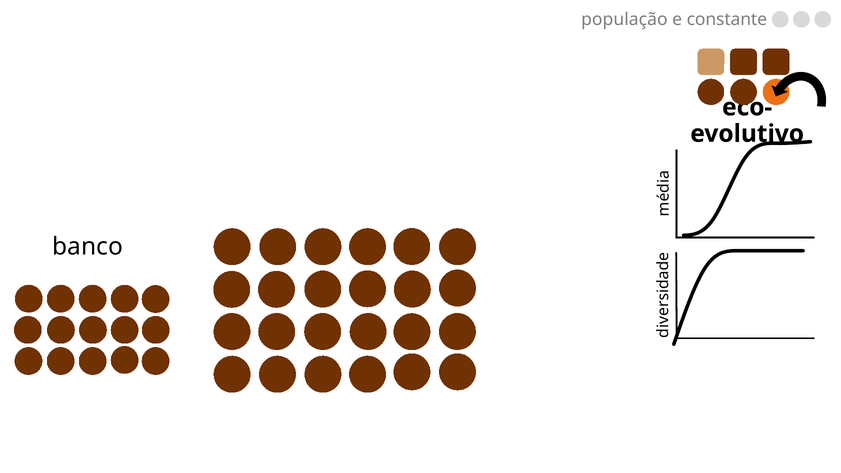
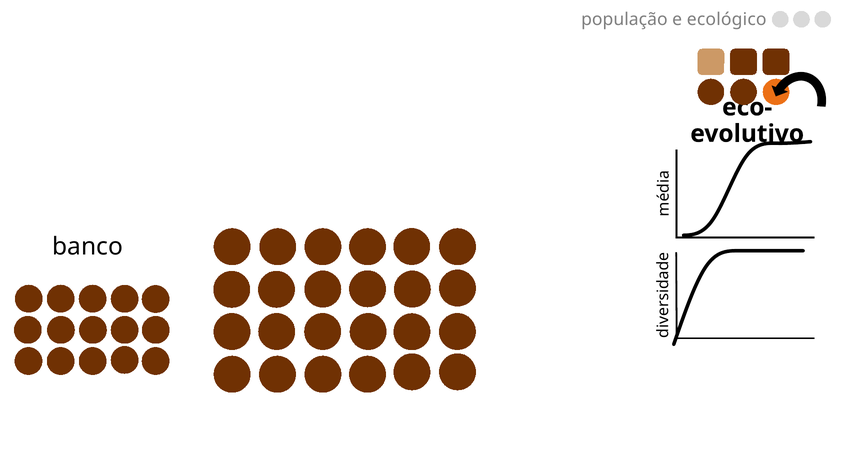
constante: constante -> ecológico (727, 20)
